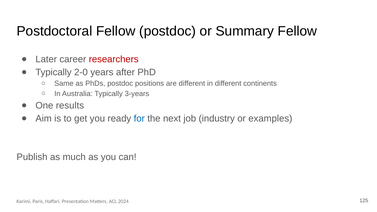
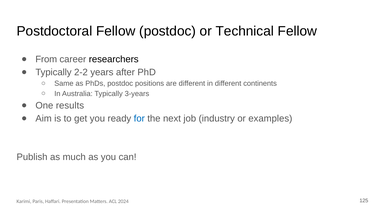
Summary: Summary -> Technical (245, 31)
Later: Later -> From (46, 59)
researchers colour: red -> black (114, 59)
2-0: 2-0 -> 2-2 (81, 72)
